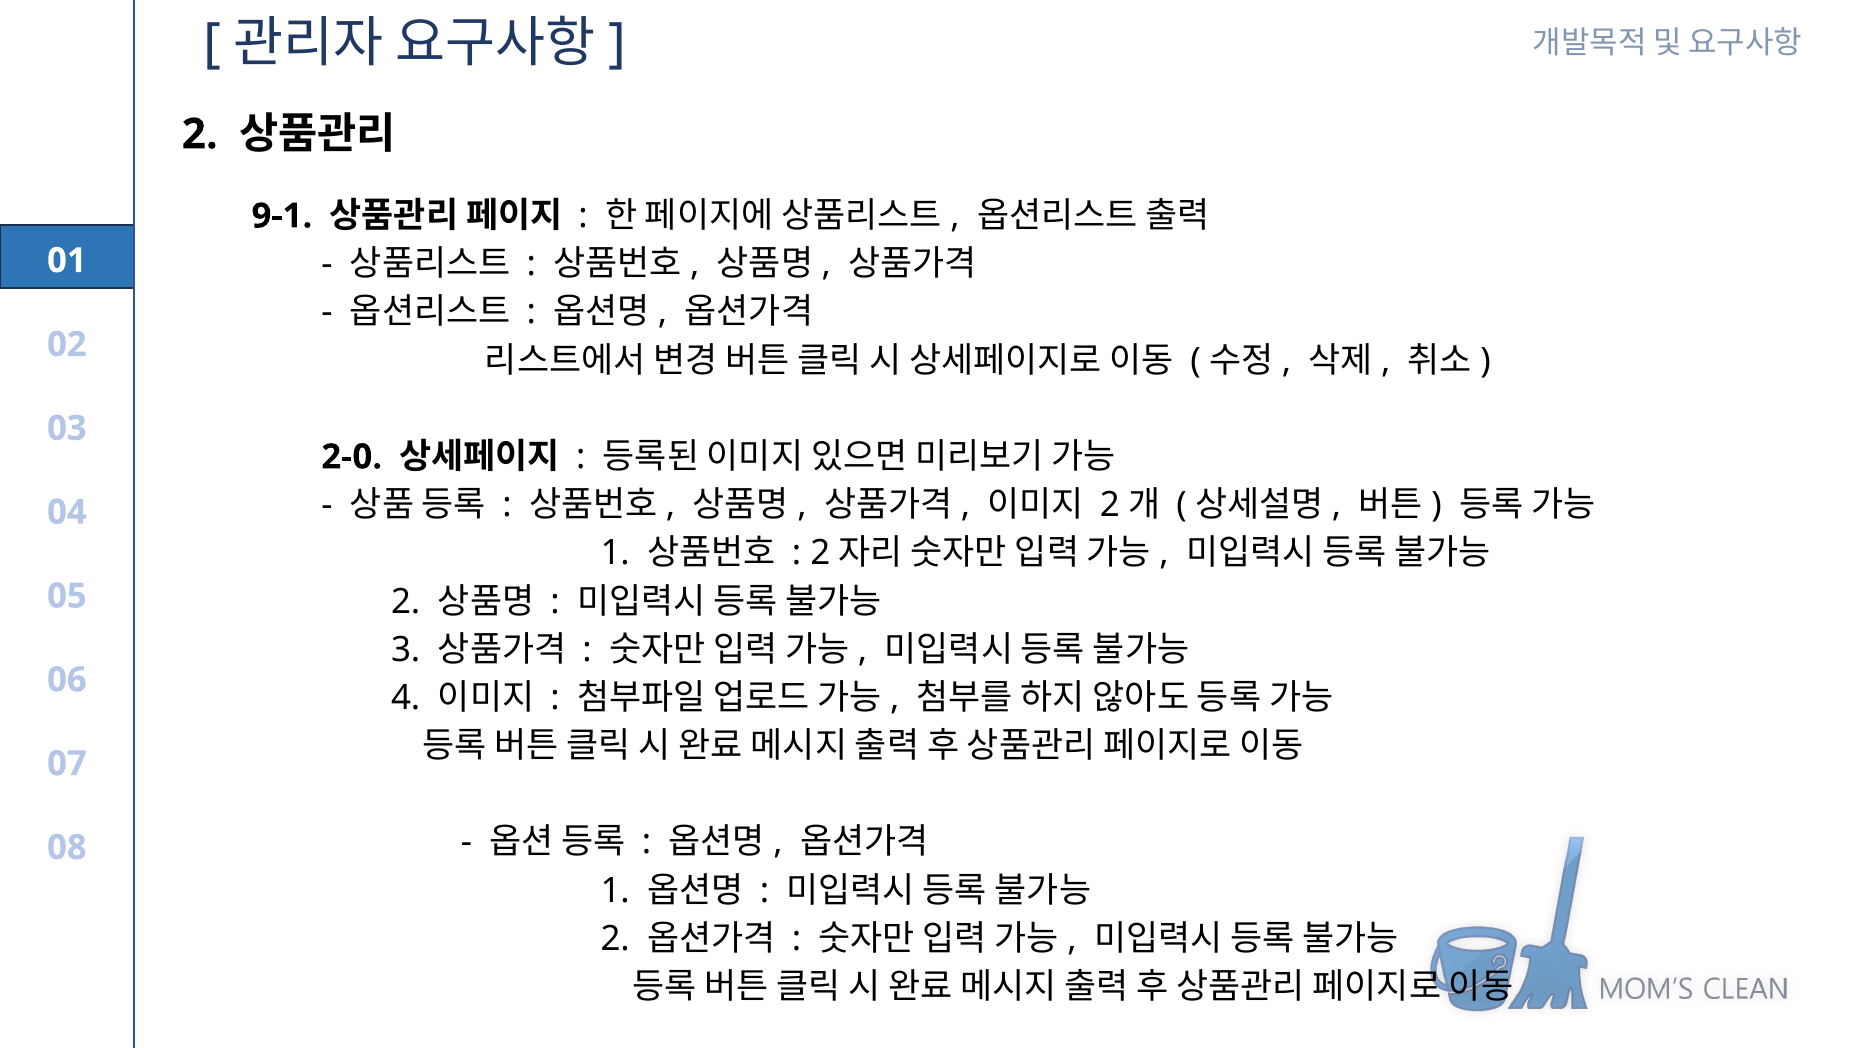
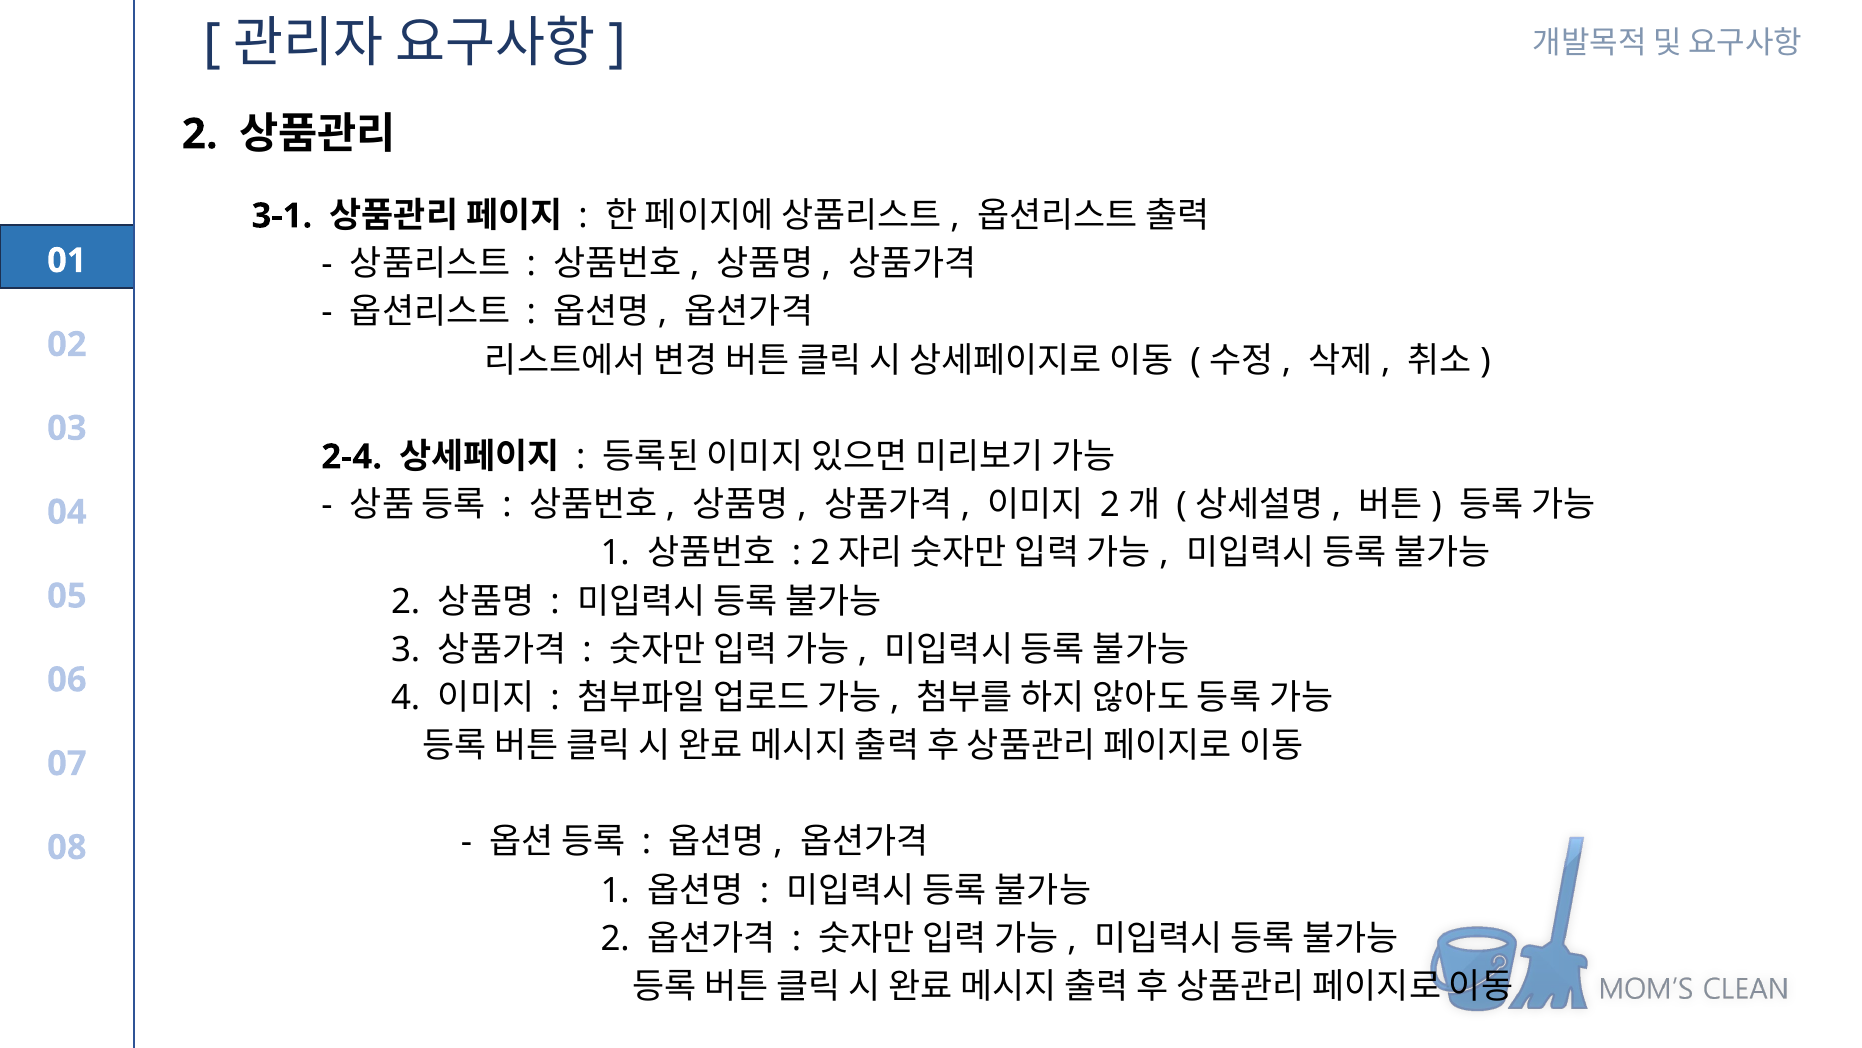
9-1: 9-1 -> 3-1 (282, 216)
2-0: 2-0 -> 2-4 (352, 457)
